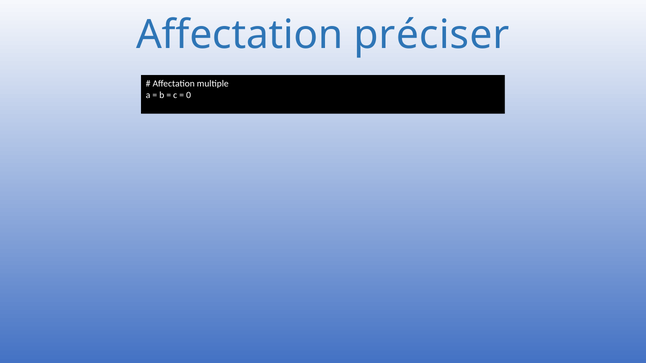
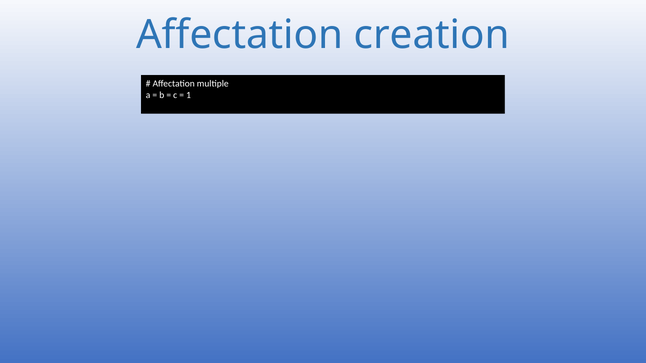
préciser: préciser -> creation (432, 35)
0: 0 -> 1 (189, 95)
